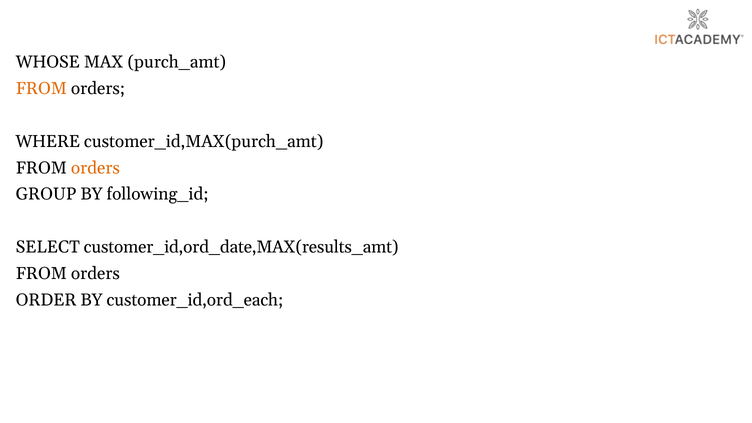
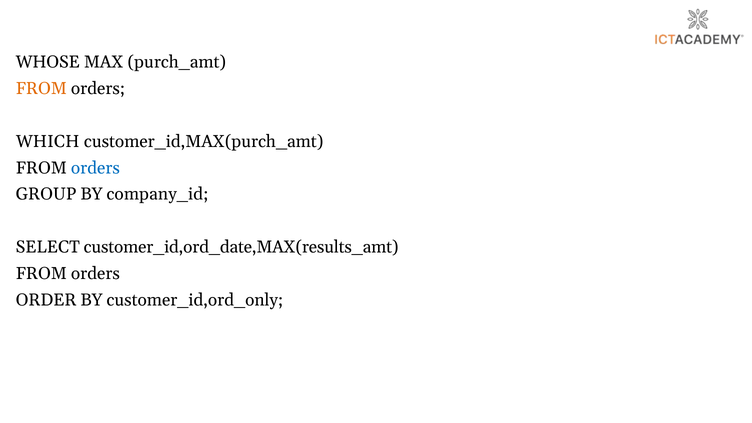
WHERE: WHERE -> WHICH (48, 141)
orders colour: orange -> blue (95, 168)
following_id: following_id -> company_id (158, 194)
customer_id,ord_each: customer_id,ord_each -> customer_id,ord_only (195, 300)
